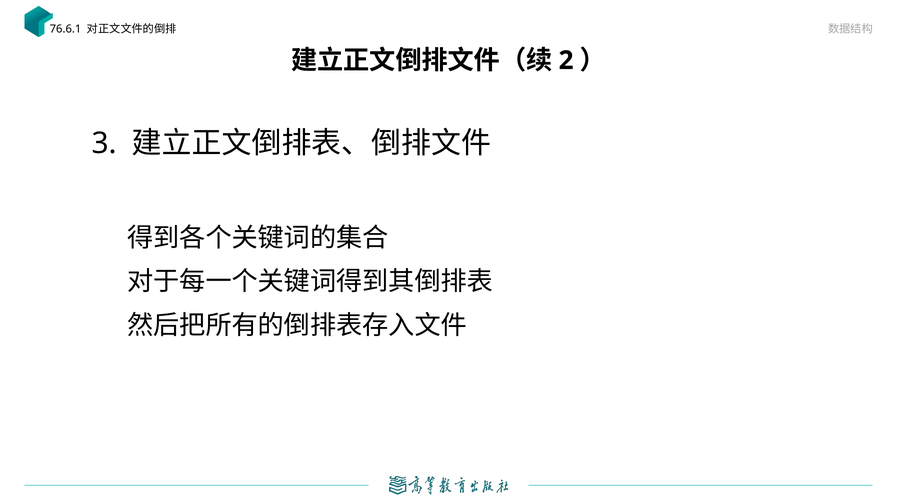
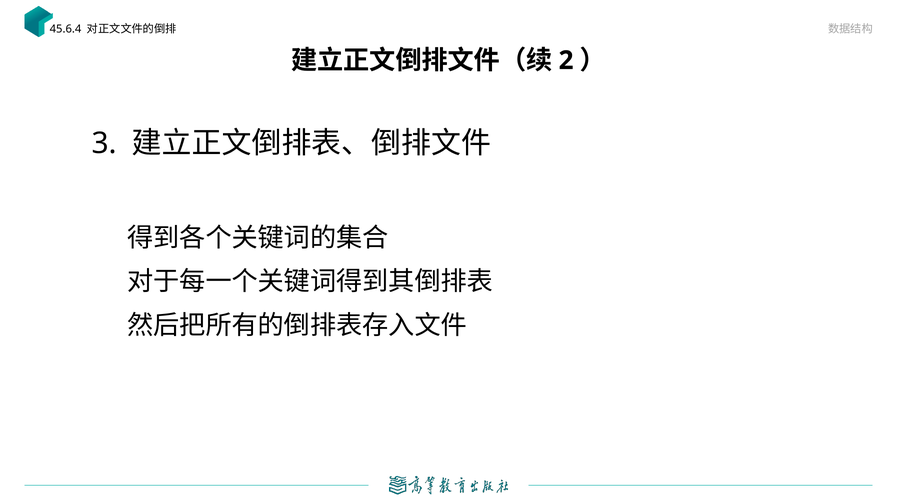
76.6.1: 76.6.1 -> 45.6.4 (66, 29)
